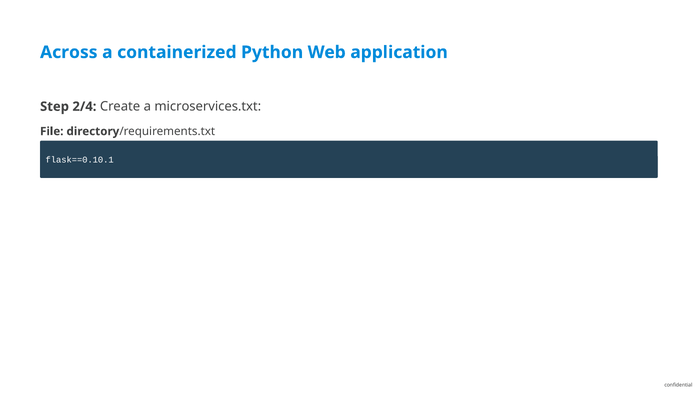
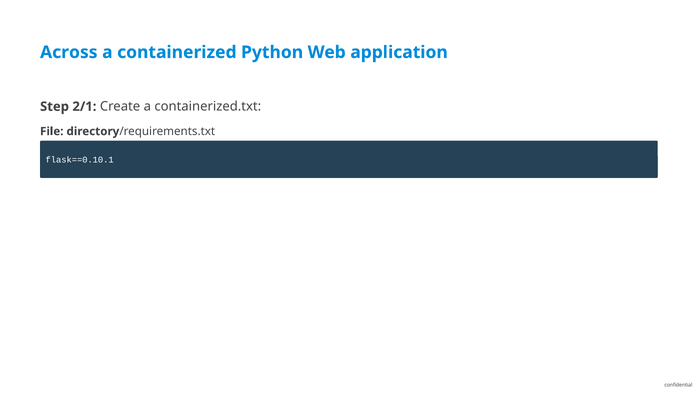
2/4: 2/4 -> 2/1 (84, 107)
microservices.txt: microservices.txt -> containerized.txt (208, 107)
